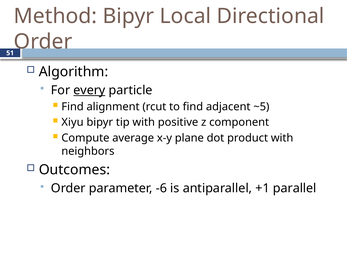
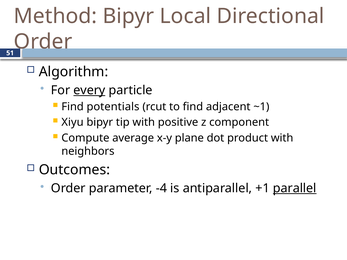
alignment: alignment -> potentials (113, 107)
~5: ~5 -> ~1 (261, 107)
-6: -6 -> -4 (161, 188)
parallel underline: none -> present (295, 188)
